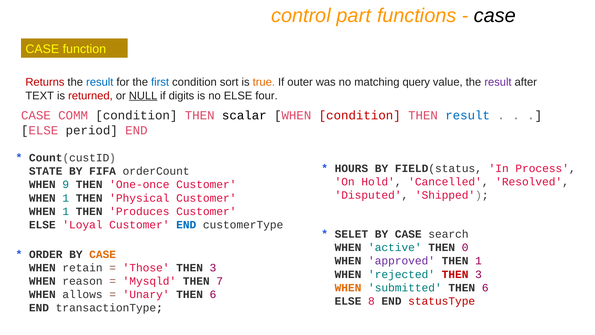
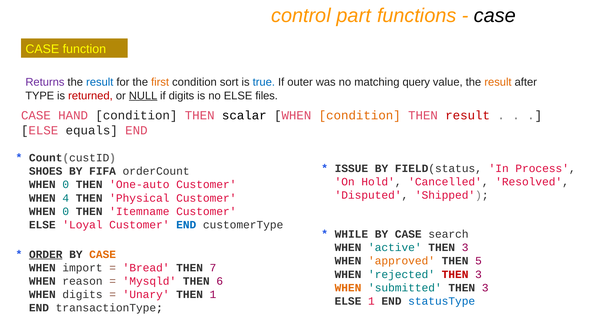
Returns colour: red -> purple (45, 82)
first colour: blue -> orange (160, 82)
true colour: orange -> blue (264, 82)
result colour: purple -> orange (498, 82)
TEXT: TEXT -> TYPE (40, 96)
four: four -> files (267, 96)
COMM: COMM -> HAND (73, 115)
condition colour: red -> orange (360, 115)
result colour: blue -> red (468, 115)
period: period -> equals (92, 130)
HOURS: HOURS -> ISSUE (351, 168)
STATE: STATE -> SHOES (46, 171)
9: 9 -> 0 (66, 184)
One-once: One-once -> One-auto (139, 184)
1: 1 -> 4 (66, 198)
1: 1 -> 0 (66, 211)
Produces: Produces -> Itemname (139, 211)
SELET: SELET -> WHILE (351, 234)
active THEN 0: 0 -> 3 (465, 247)
ORDER underline: none -> present (46, 254)
approved colour: purple -> orange (402, 261)
THEN 1: 1 -> 5 (479, 261)
retain: retain -> import (82, 268)
Those: Those -> Bread (146, 268)
3: 3 -> 7 (213, 268)
7: 7 -> 6 (220, 281)
submitted THEN 6: 6 -> 3 (485, 287)
WHEN allows: allows -> digits (82, 294)
6: 6 -> 1 (213, 294)
ELSE 8: 8 -> 1 (371, 301)
statusType colour: red -> blue (442, 301)
